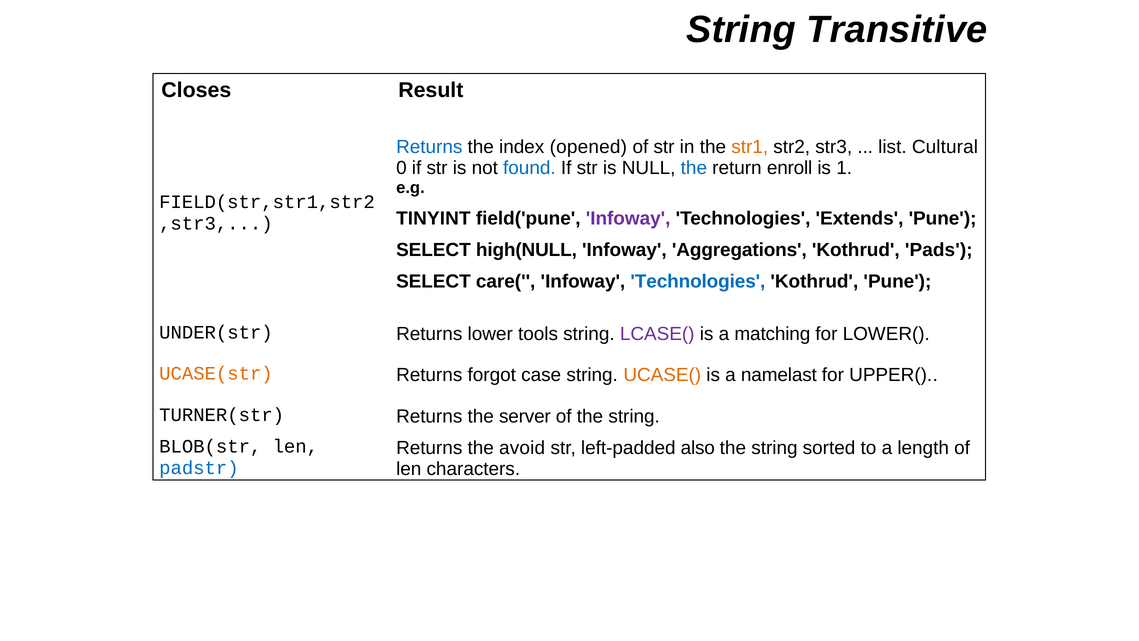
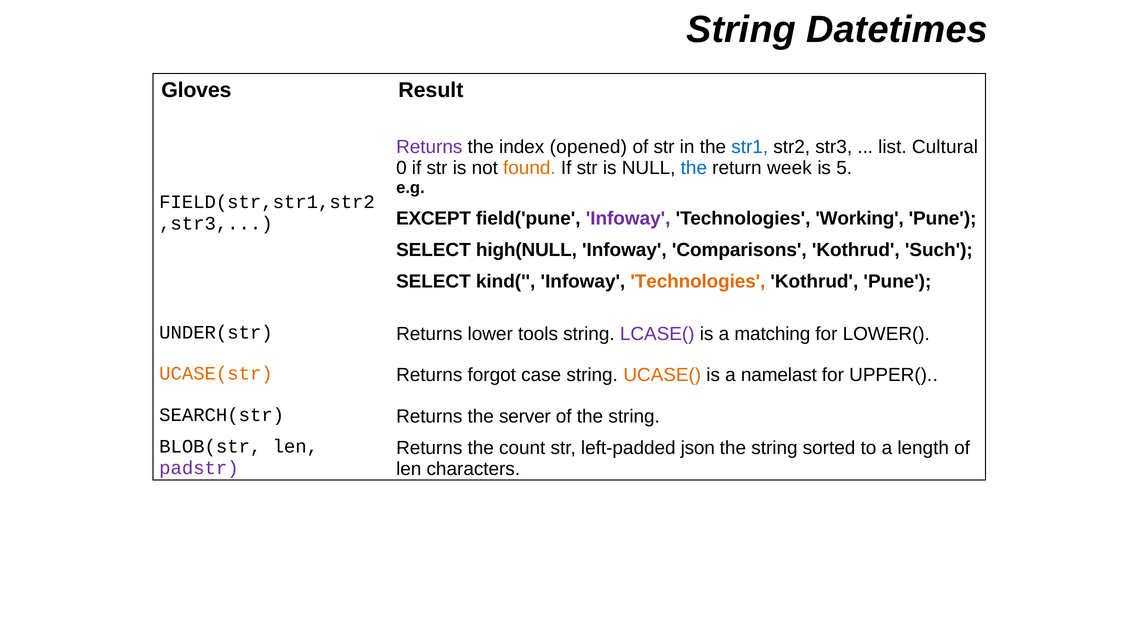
Transitive: Transitive -> Datetimes (897, 30)
Closes: Closes -> Gloves (196, 90)
Returns colour: blue -> purple (429, 147)
str1 colour: orange -> blue (750, 147)
found colour: blue -> orange (529, 168)
enroll: enroll -> week (789, 168)
1: 1 -> 5 (844, 168)
TINYINT: TINYINT -> EXCEPT (434, 218)
Extends: Extends -> Working (860, 218)
Aggregations: Aggregations -> Comparisons (739, 250)
Pads: Pads -> Such (939, 250)
care(: care( -> kind( (506, 281)
Technologies colour: blue -> orange (698, 281)
TURNER(str: TURNER(str -> SEARCH(str (222, 415)
avoid: avoid -> count (522, 448)
also: also -> json (698, 448)
padstr colour: blue -> purple (199, 468)
